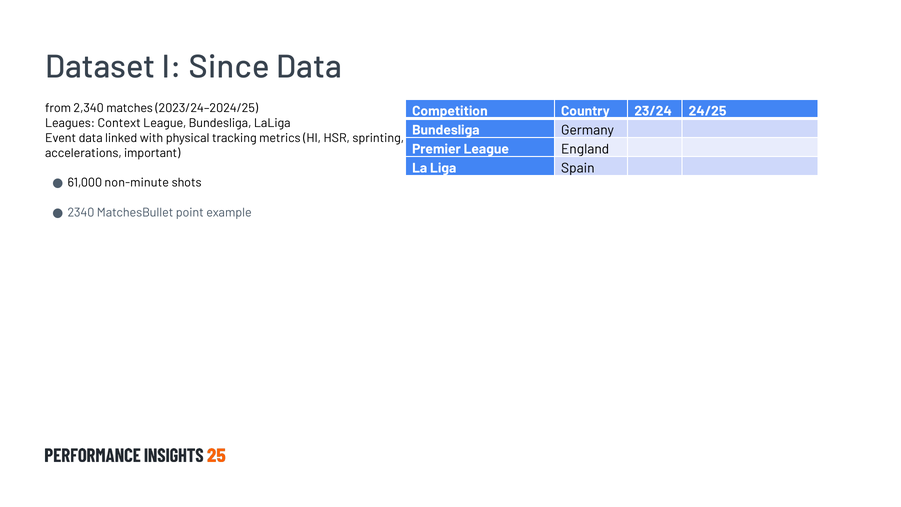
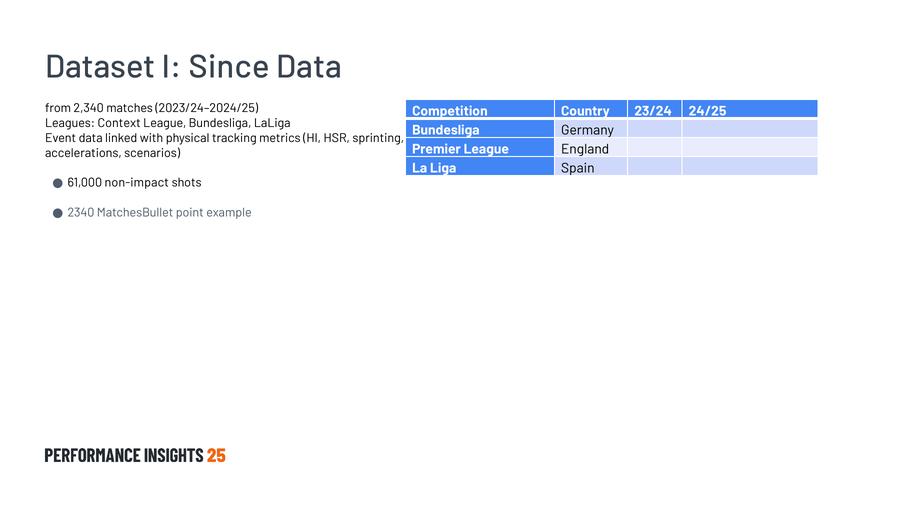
important: important -> scenarios (152, 153)
non-minute: non-minute -> non-impact (137, 183)
